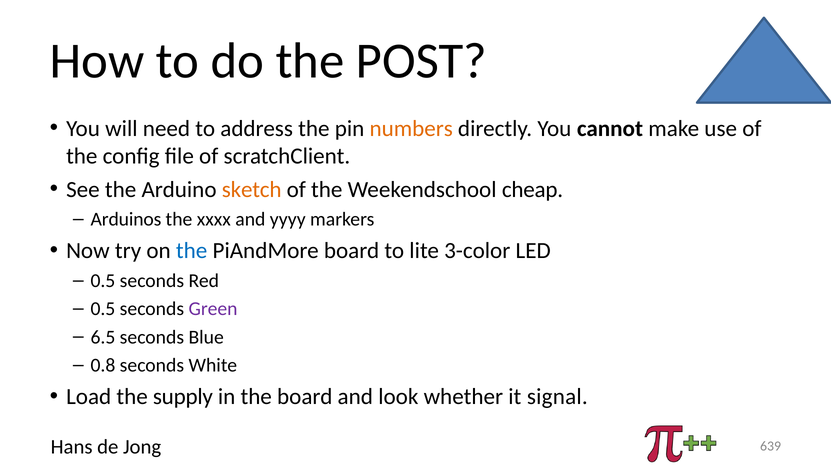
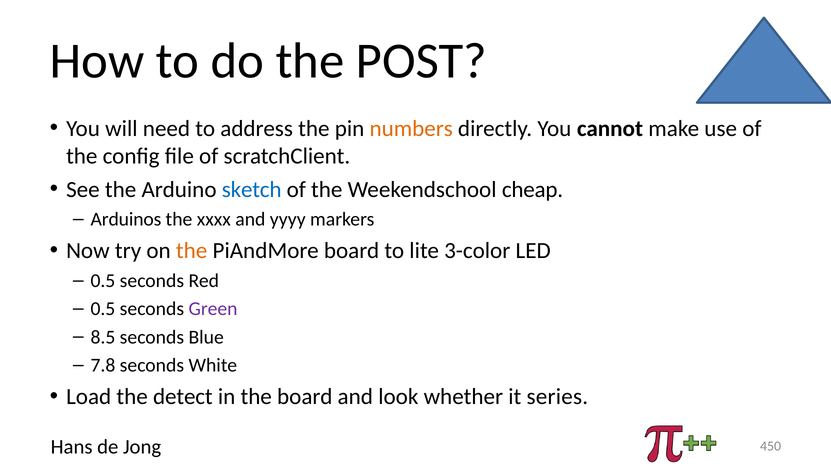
sketch colour: orange -> blue (252, 190)
the colour: blue -> orange (192, 251)
6.5: 6.5 -> 8.5 (103, 337)
0.8: 0.8 -> 7.8 (103, 366)
supply: supply -> detect (183, 397)
signal: signal -> series (557, 397)
639: 639 -> 450 (771, 446)
